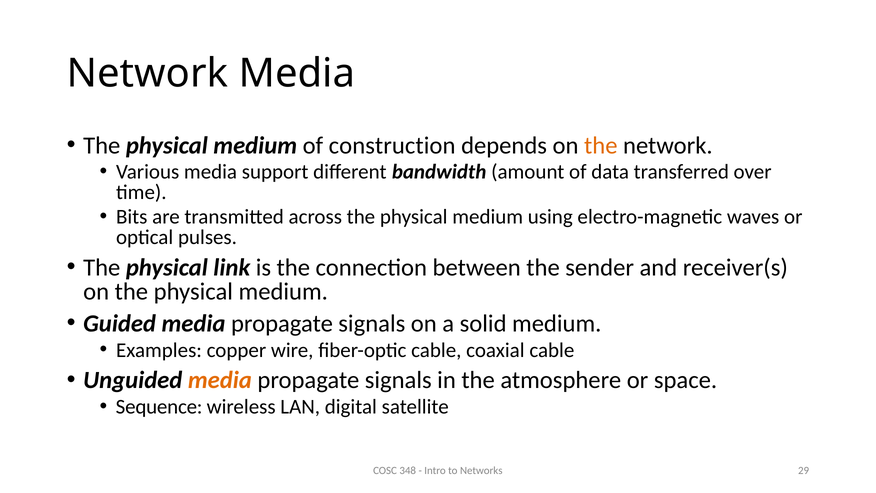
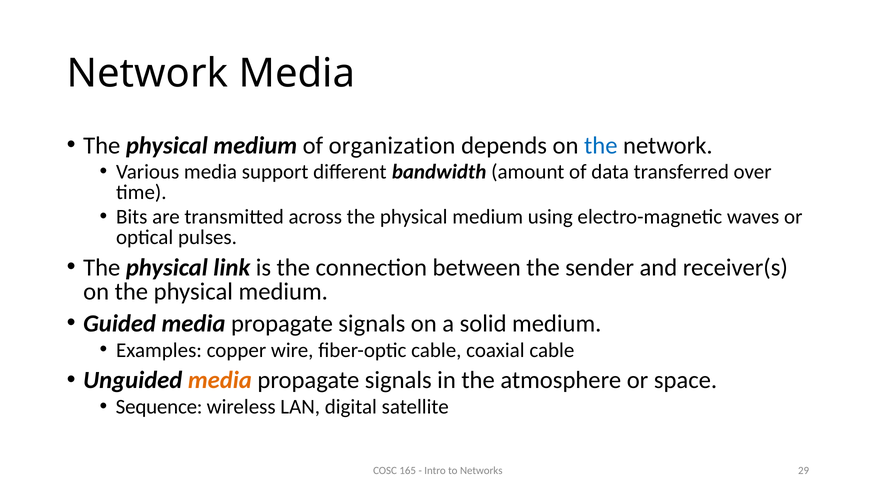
construction: construction -> organization (392, 145)
the colour: orange -> blue (601, 145)
348: 348 -> 165 (408, 470)
